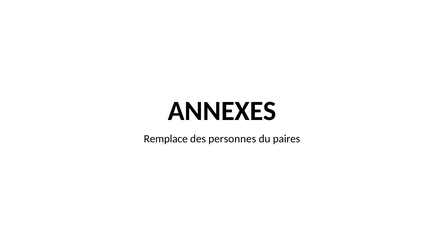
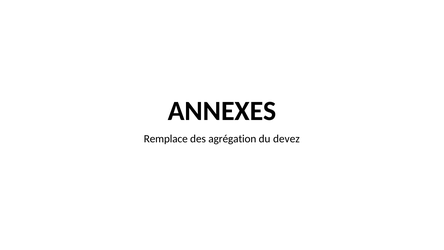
personnes: personnes -> agrégation (232, 139)
paires: paires -> devez (286, 139)
